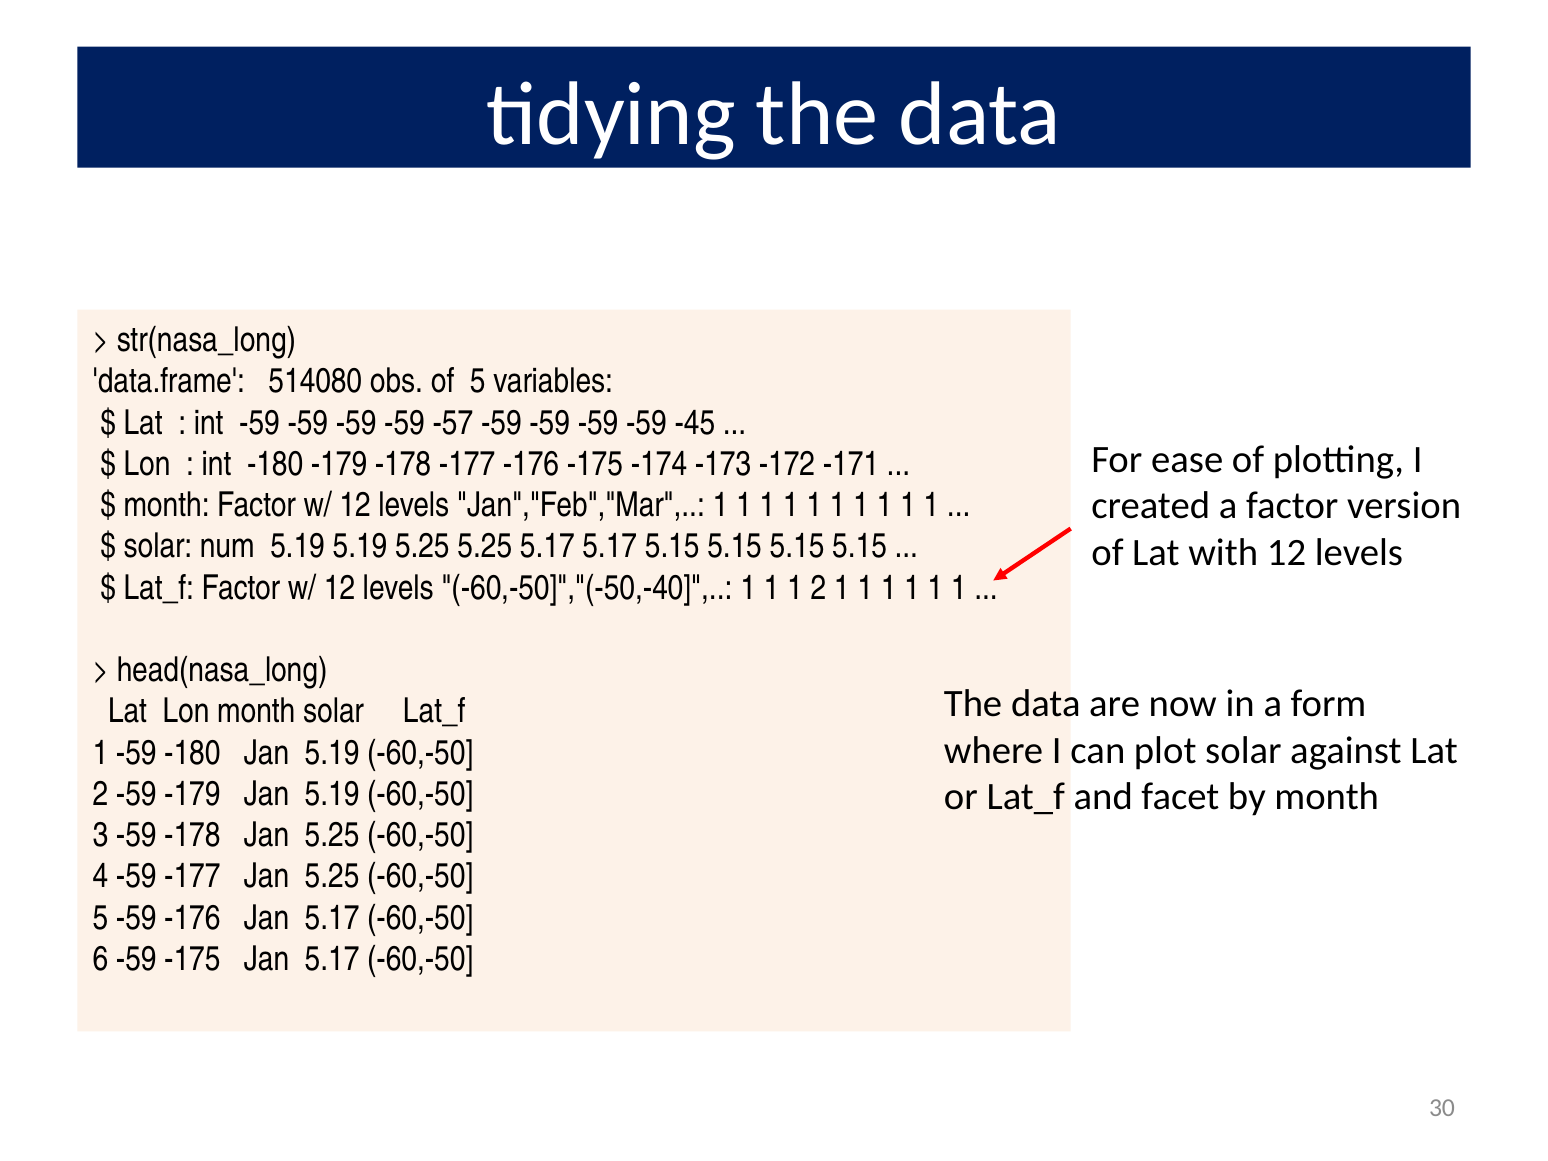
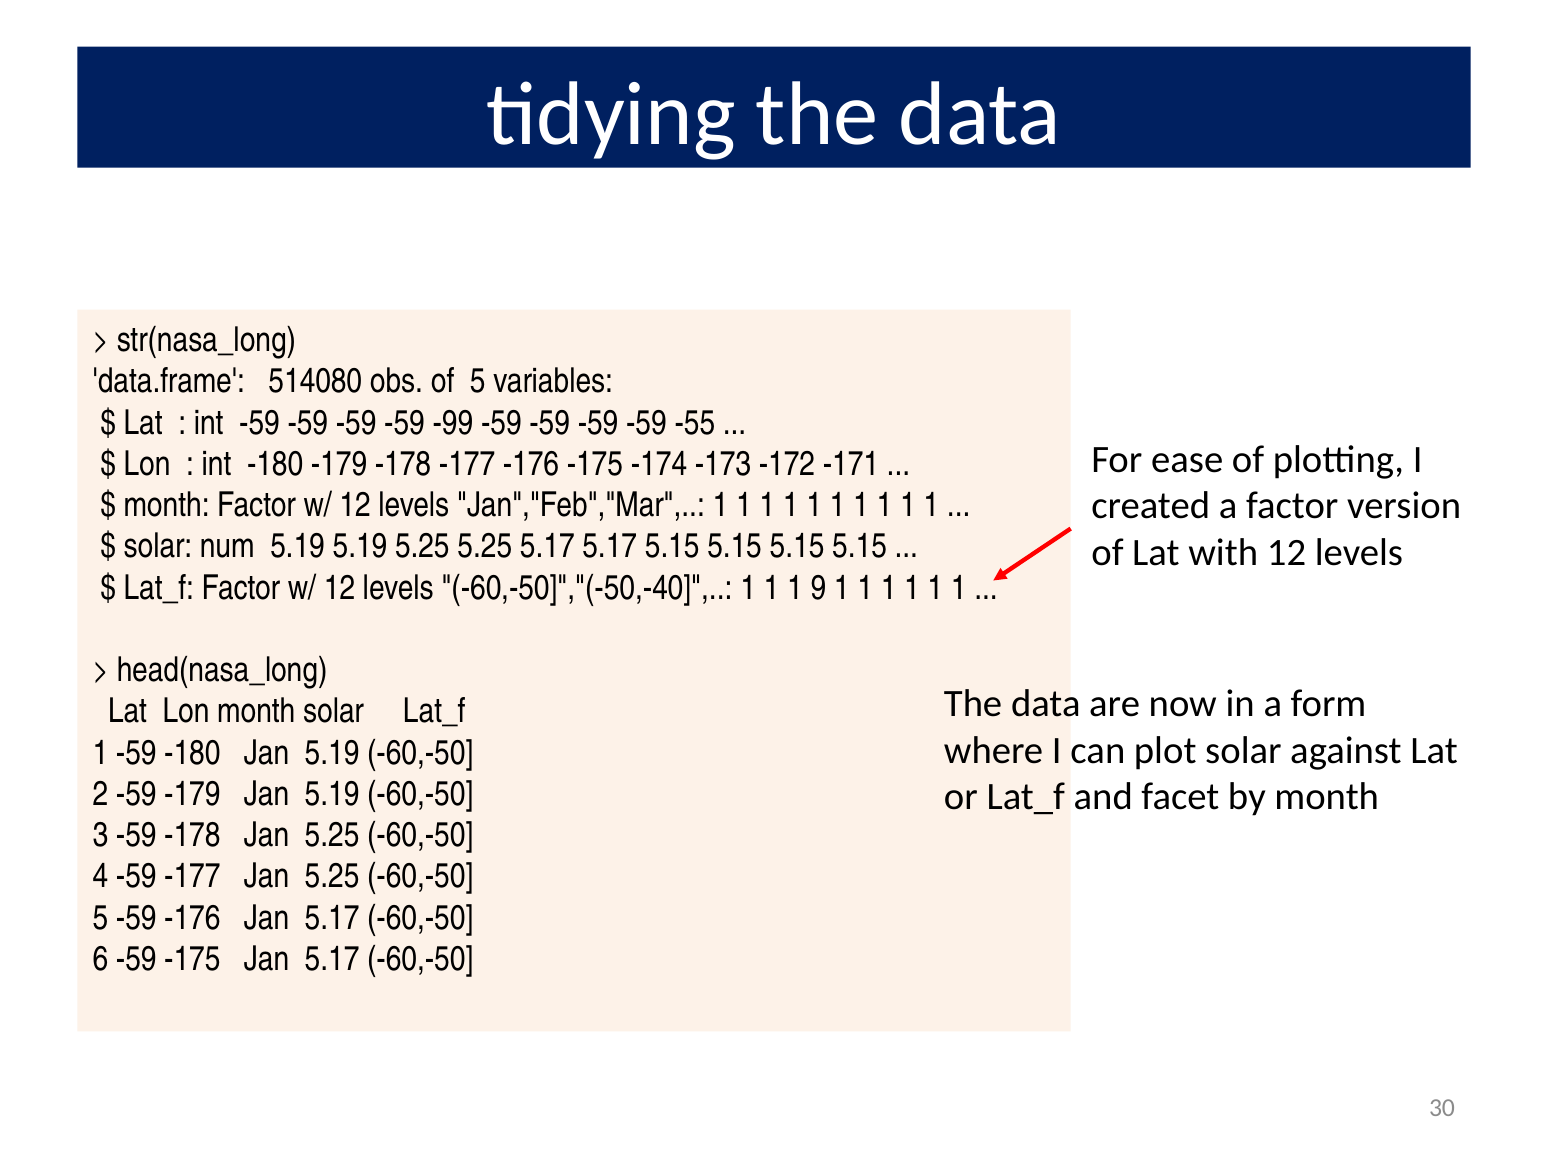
-57: -57 -> -99 (453, 423)
-45: -45 -> -55 (695, 423)
1 2: 2 -> 9 (818, 588)
